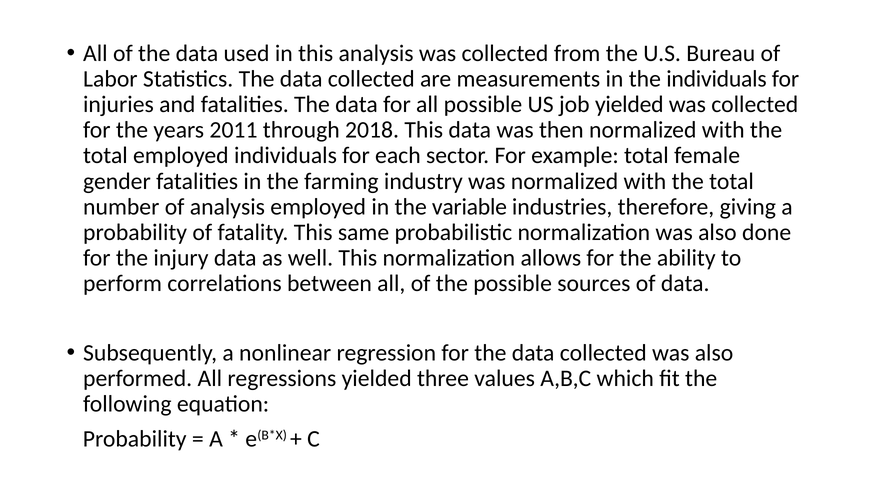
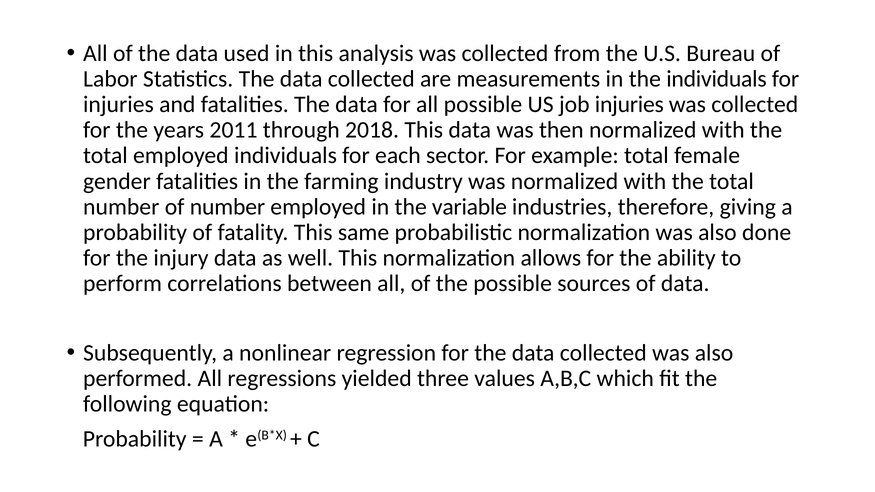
job yielded: yielded -> injuries (629, 105)
of analysis: analysis -> number (228, 207)
